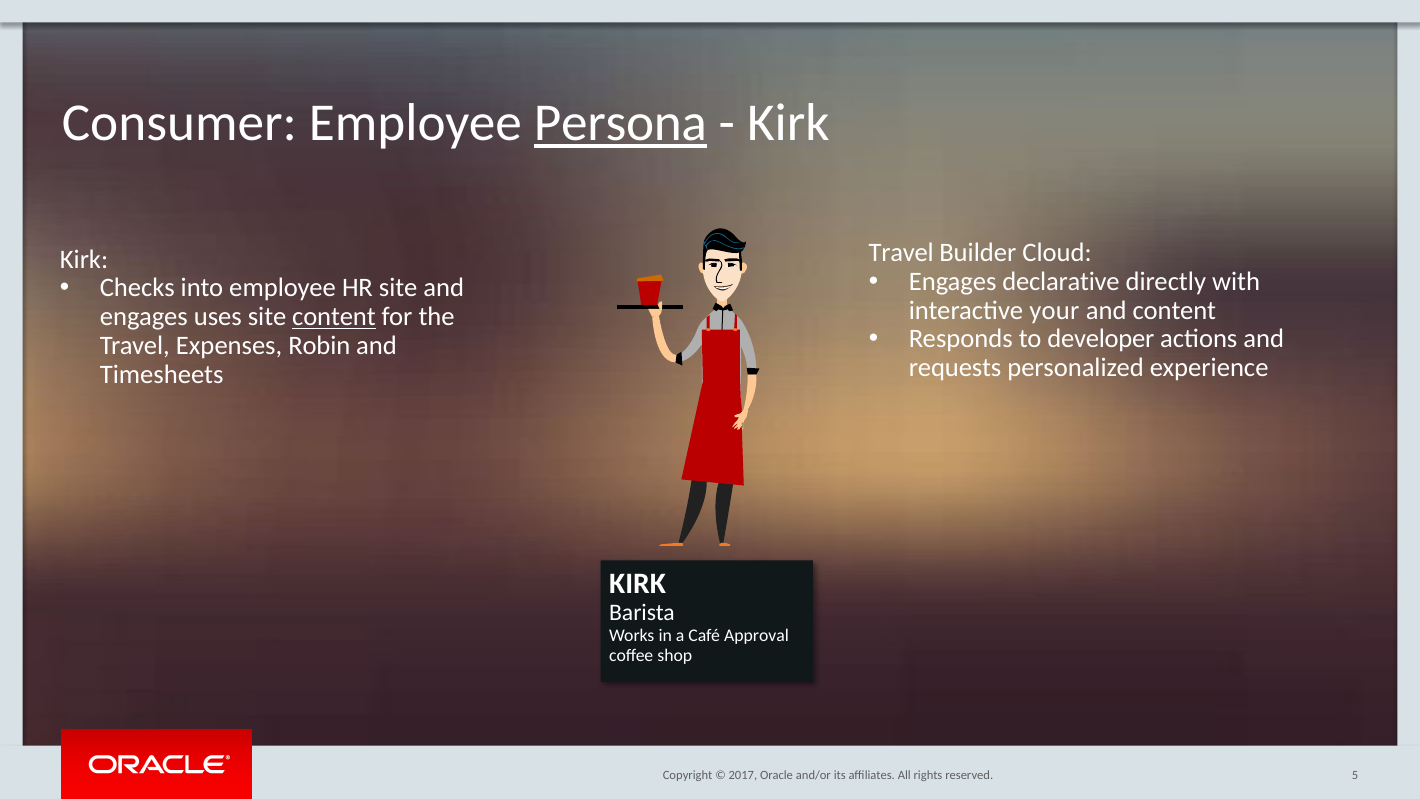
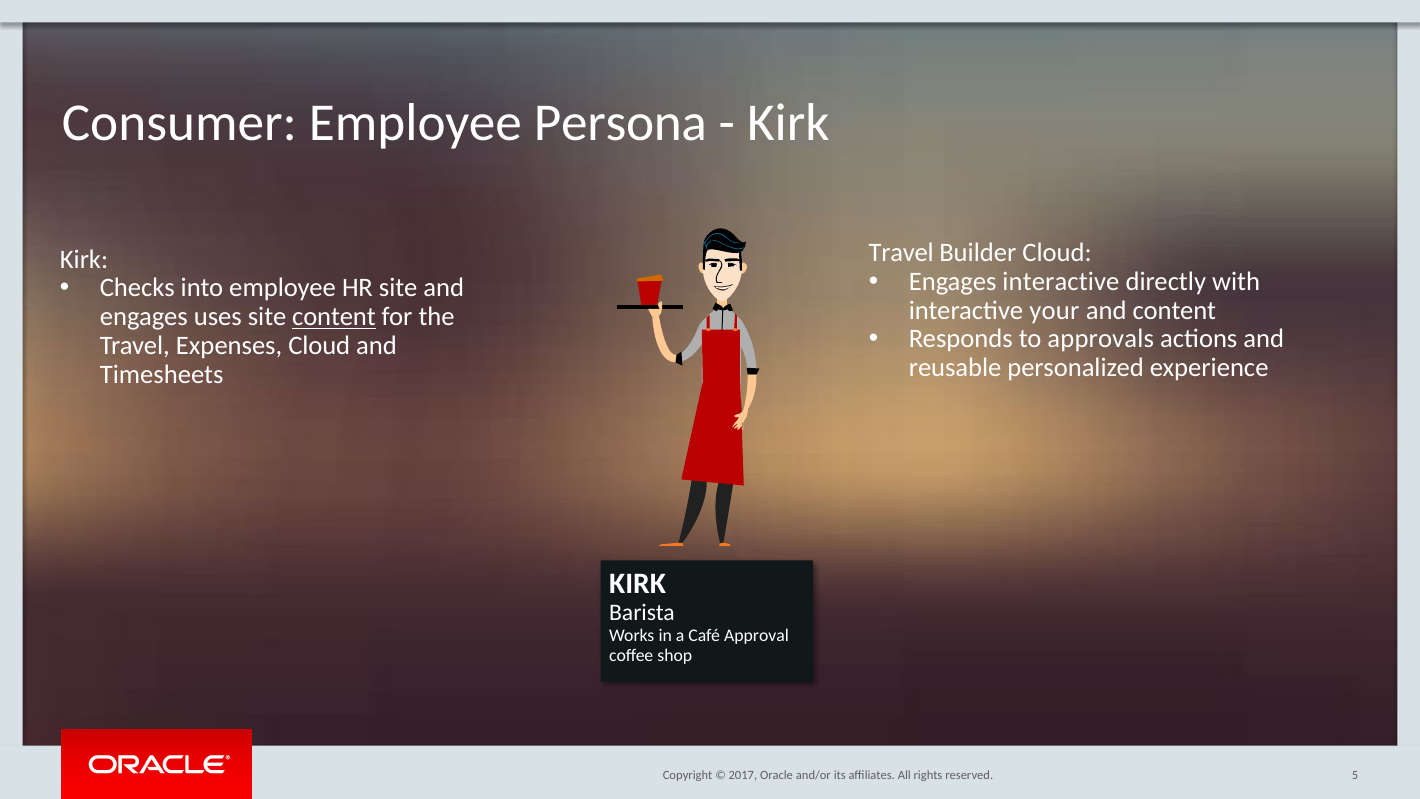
Persona underline: present -> none (620, 123)
Engages declarative: declarative -> interactive (1061, 282)
developer: developer -> approvals (1101, 339)
Expenses Robin: Robin -> Cloud (319, 346)
requests: requests -> reusable (955, 368)
